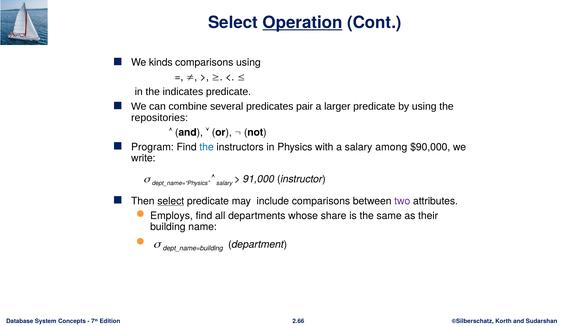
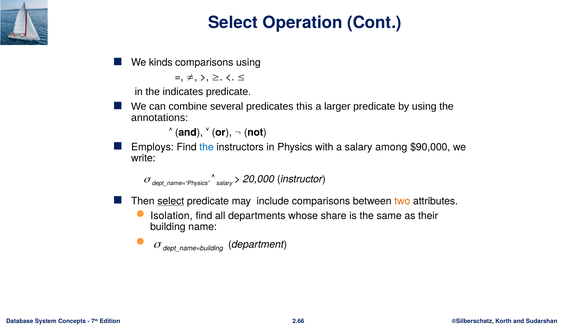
Operation underline: present -> none (303, 23)
pair: pair -> this (304, 107)
repositories: repositories -> annotations (160, 118)
Program: Program -> Employs (152, 147)
91,000: 91,000 -> 20,000 (259, 179)
two colour: purple -> orange (402, 201)
Employs: Employs -> Isolation (171, 216)
